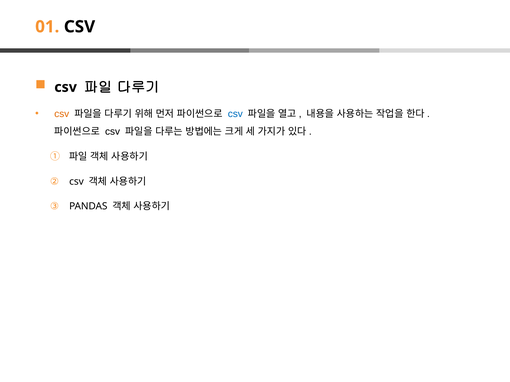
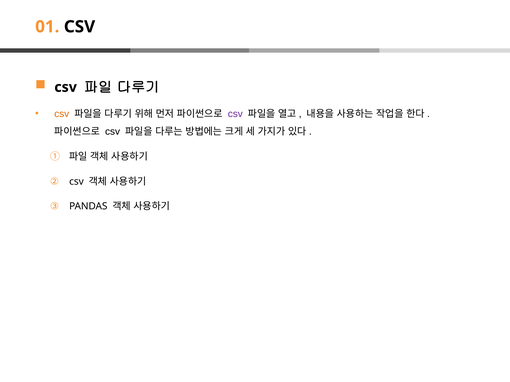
csv colour: blue -> purple (235, 114)
